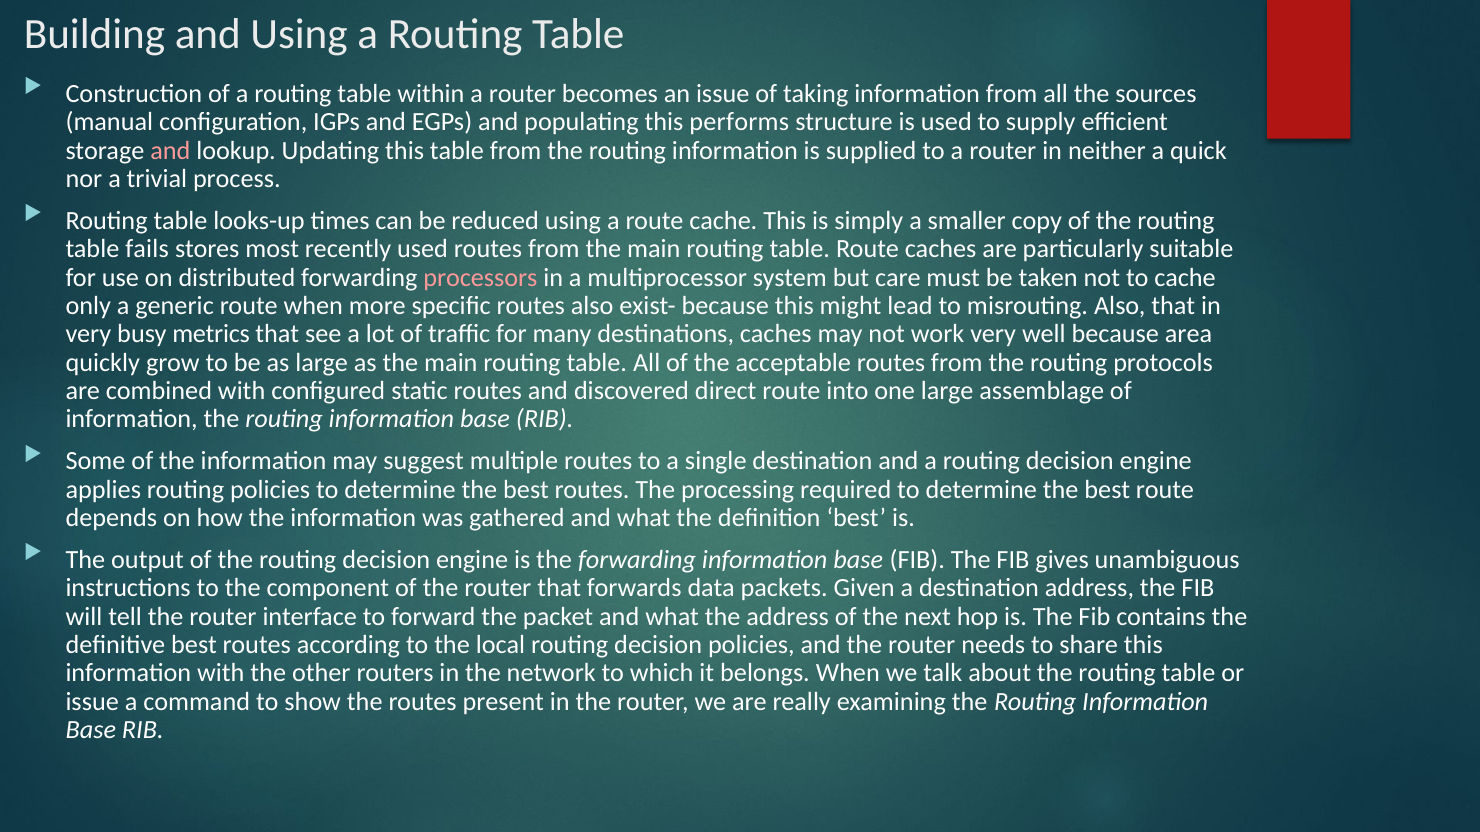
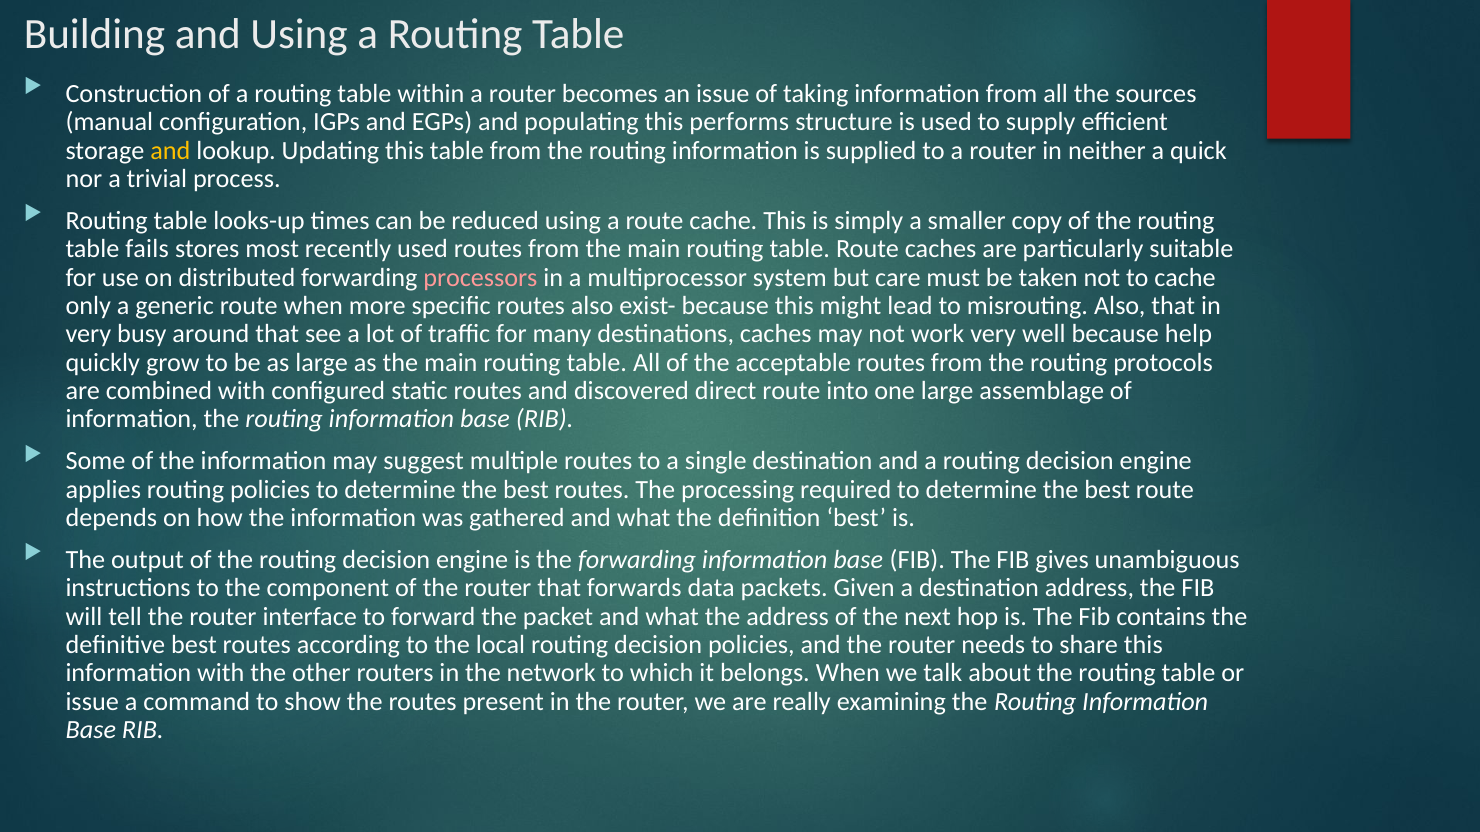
and colour: pink -> yellow (170, 151)
metrics: metrics -> around (211, 334)
area: area -> help (1188, 334)
